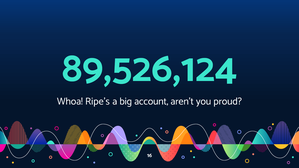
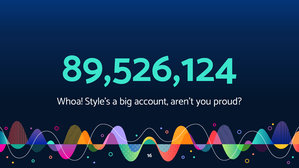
Ripe’s: Ripe’s -> Style’s (98, 101)
